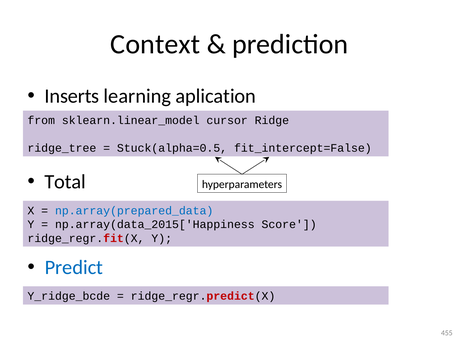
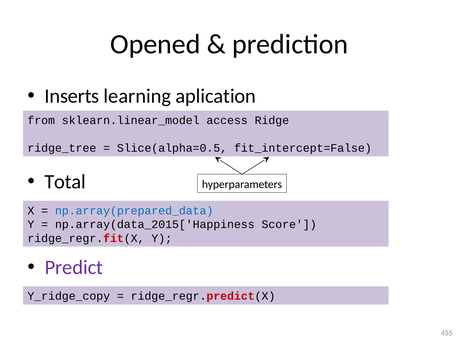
Context: Context -> Opened (155, 44)
cursor: cursor -> access (227, 121)
Stuck(alpha=0.5: Stuck(alpha=0.5 -> Slice(alpha=0.5 (172, 148)
Predict colour: blue -> purple (74, 268)
Y_ridge_bcde: Y_ridge_bcde -> Y_ridge_copy (69, 296)
